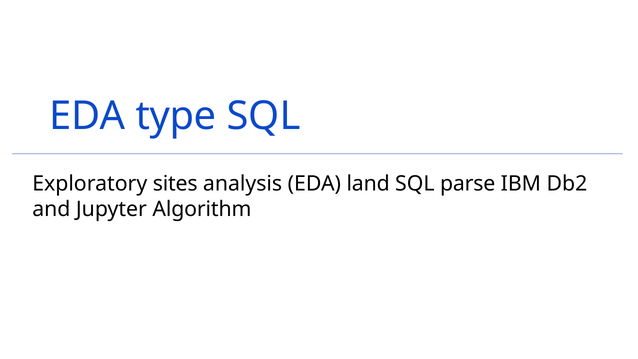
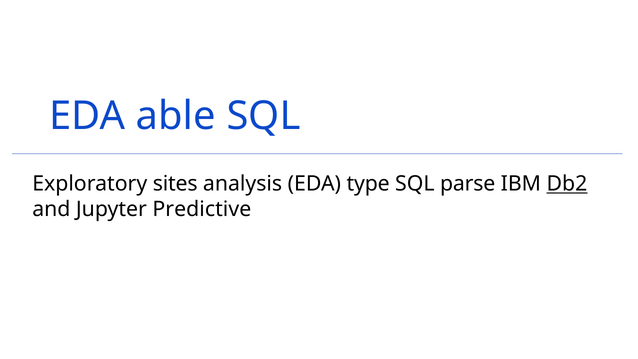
type: type -> able (176, 116)
land: land -> type (368, 184)
Db2 underline: none -> present (567, 184)
Algorithm: Algorithm -> Predictive (202, 209)
